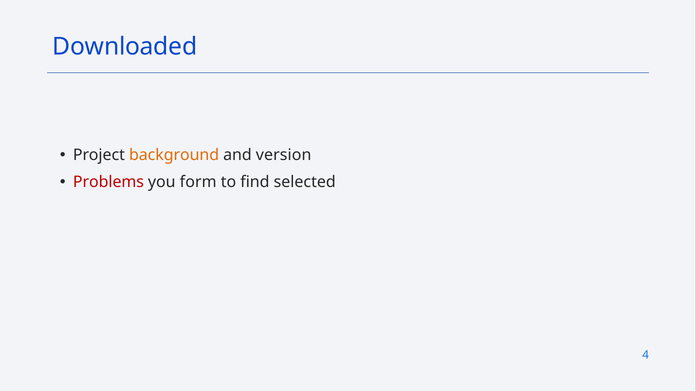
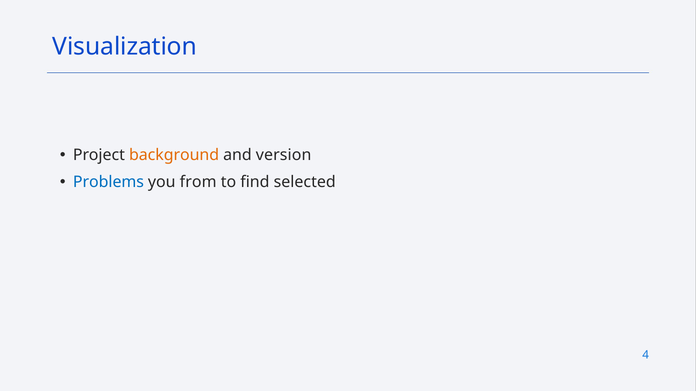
Downloaded: Downloaded -> Visualization (125, 46)
Problems colour: red -> blue (108, 182)
form: form -> from (198, 182)
